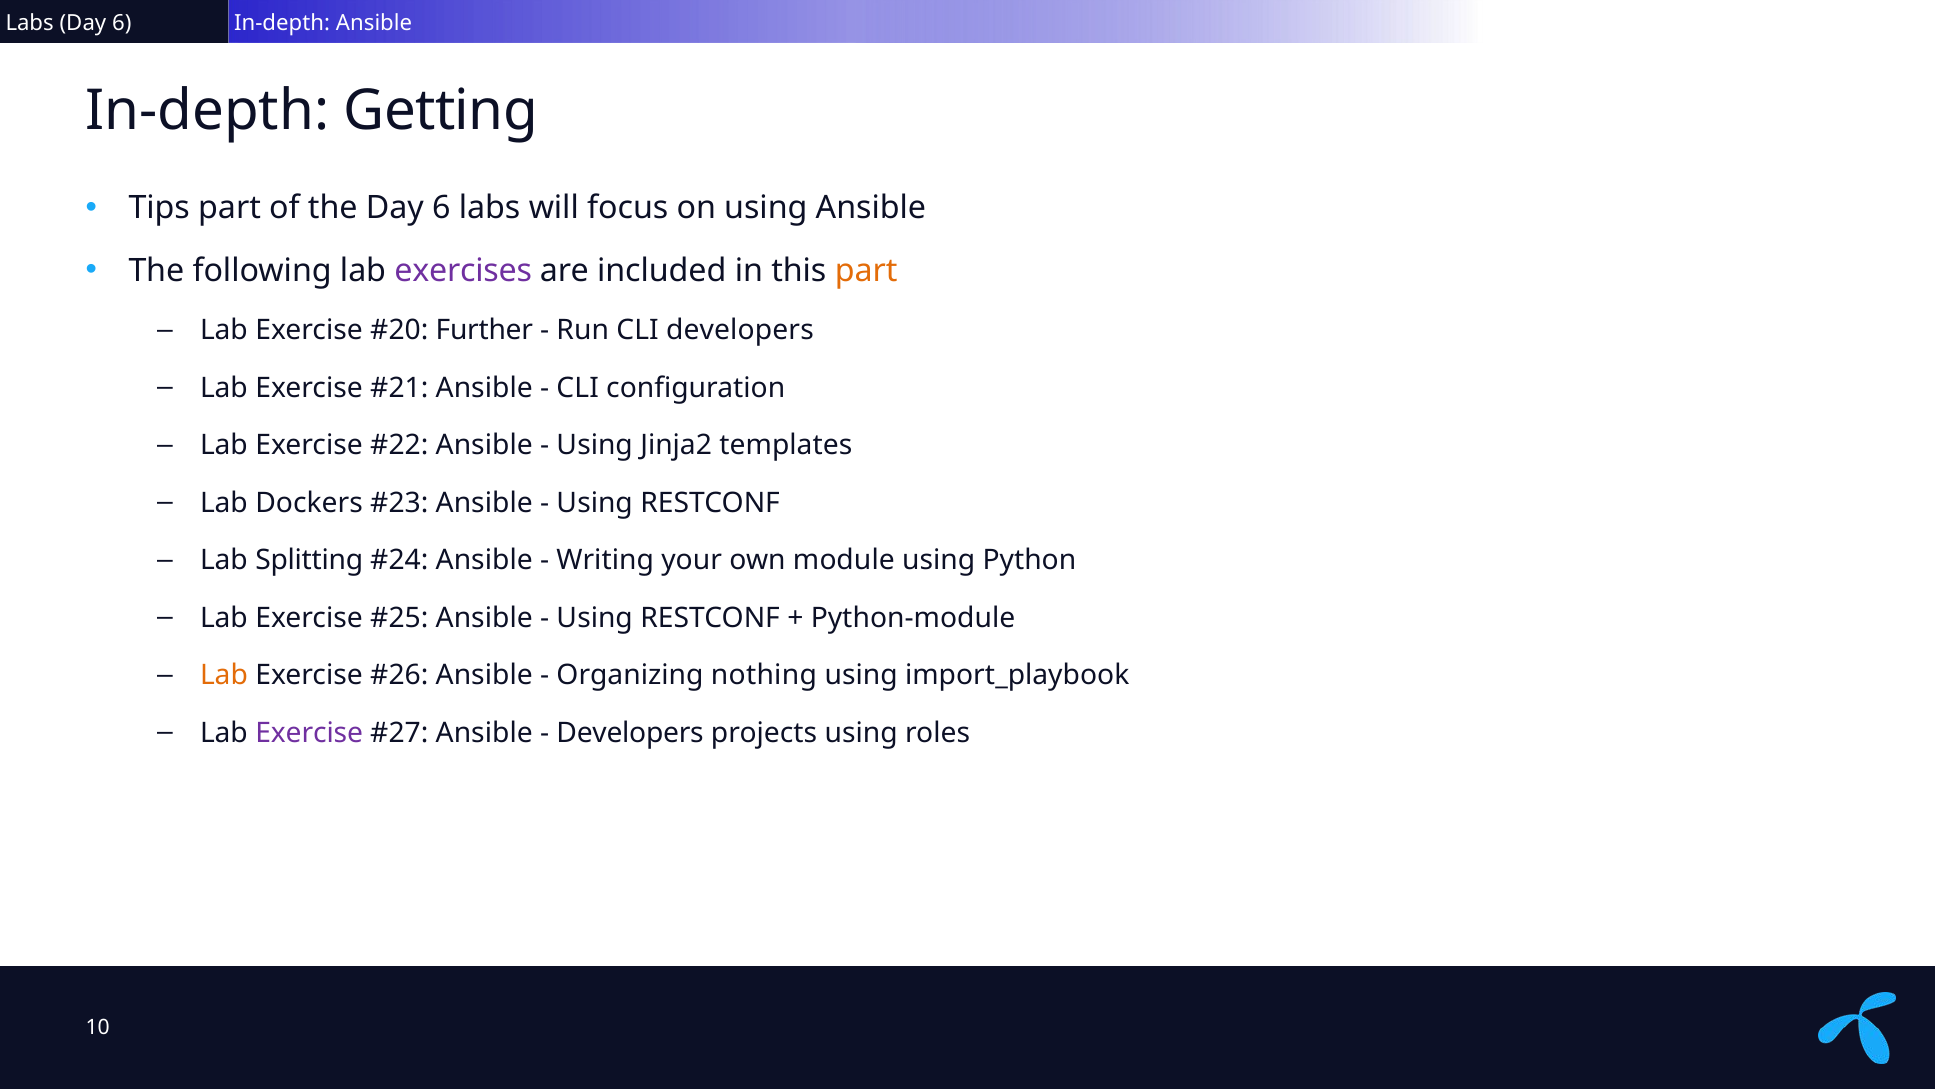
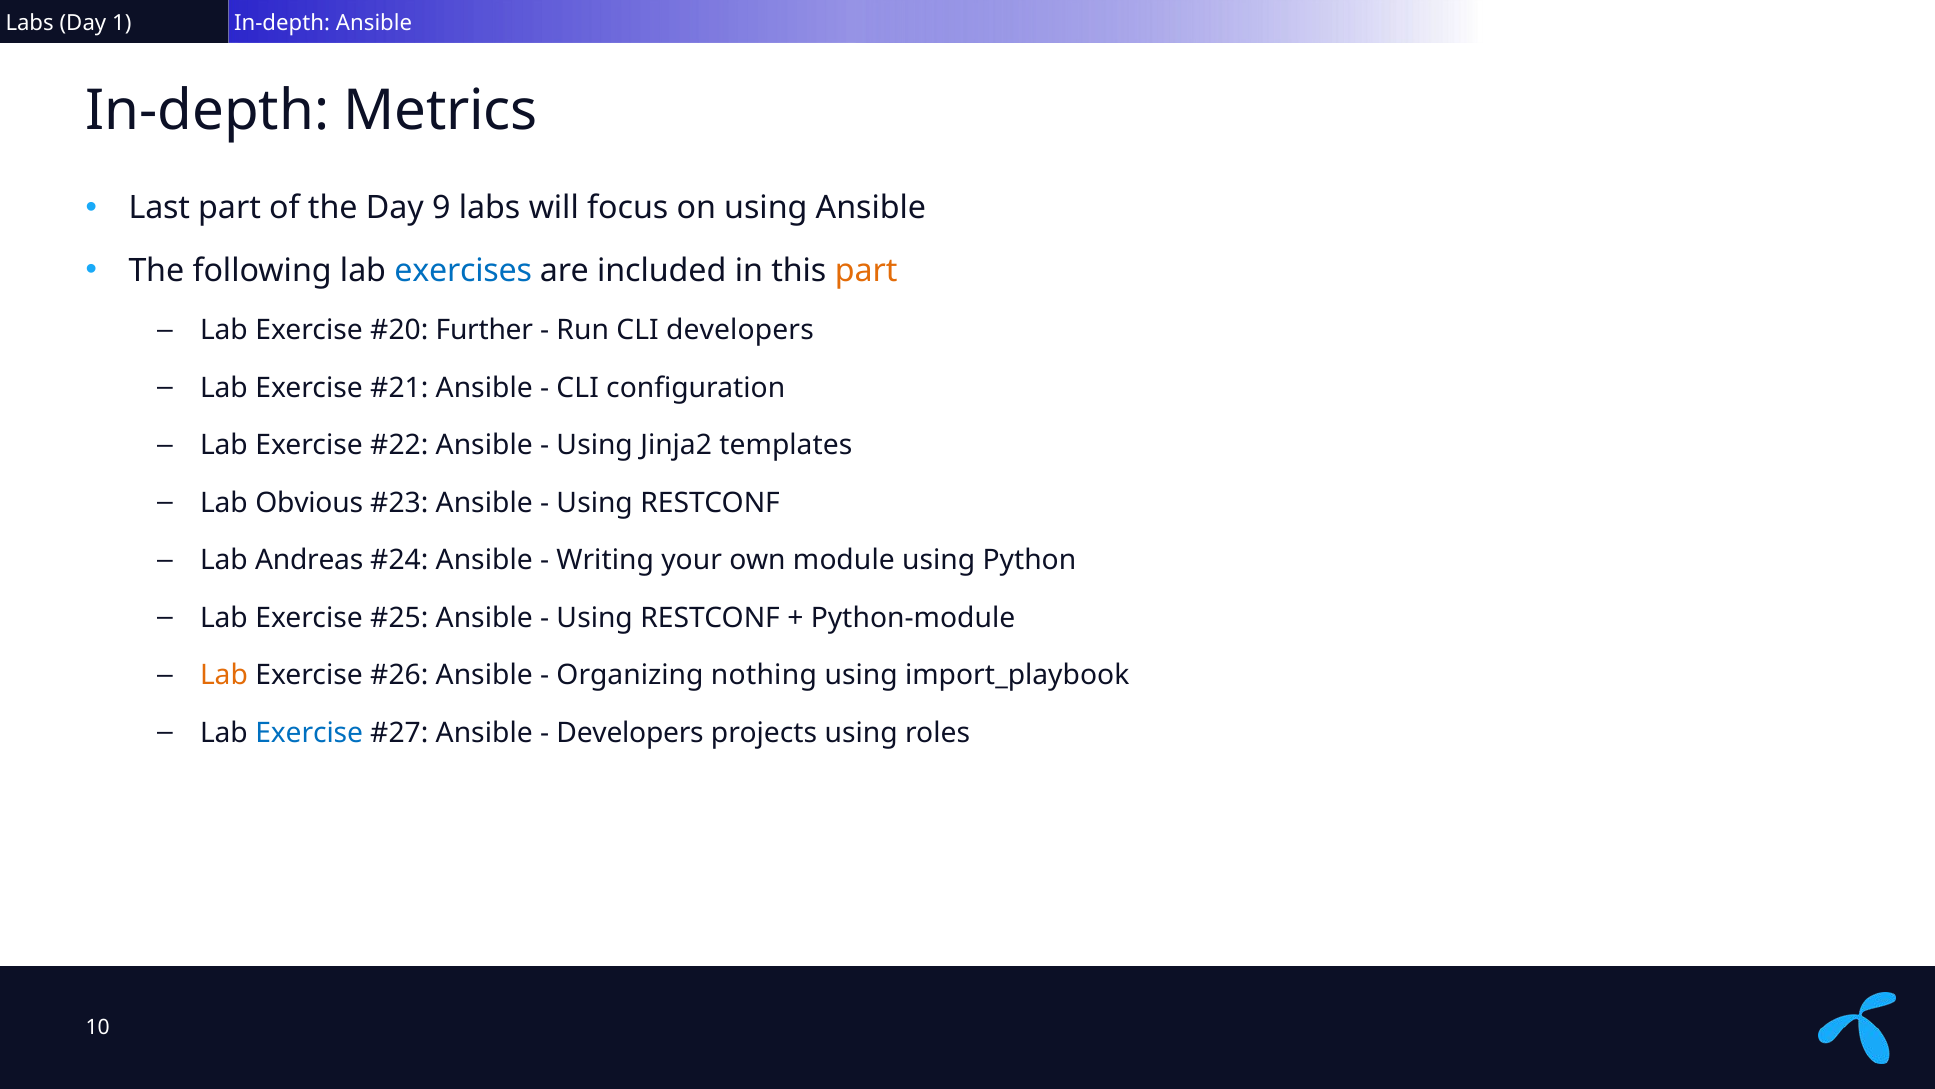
Labs Day 6: 6 -> 1 (122, 23)
Getting: Getting -> Metrics (441, 111)
Tips: Tips -> Last (159, 208)
the Day 6: 6 -> 9 (441, 208)
exercises colour: purple -> blue (463, 271)
Dockers: Dockers -> Obvious (309, 503)
Splitting: Splitting -> Andreas (309, 560)
Exercise colour: purple -> blue (309, 733)
